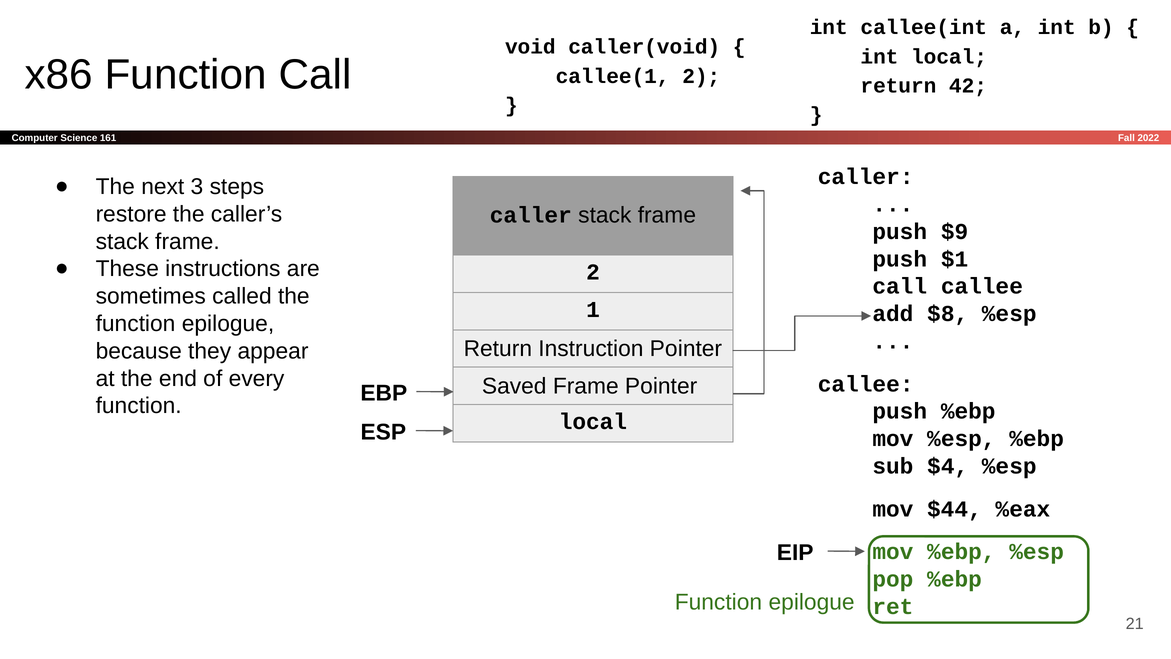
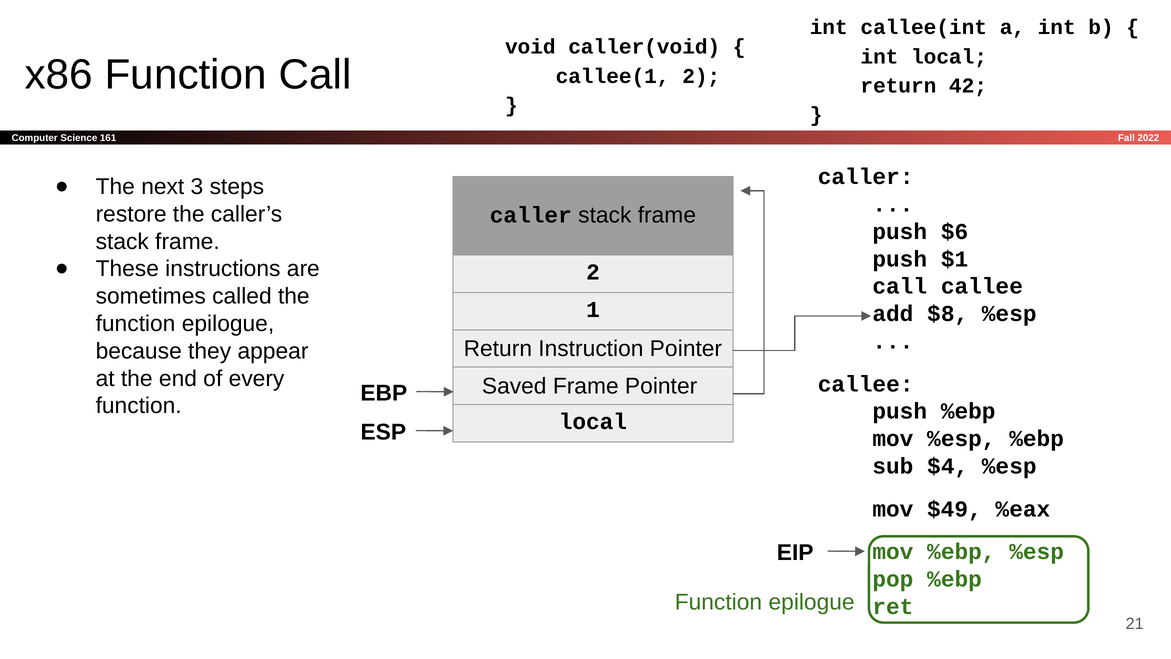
$9: $9 -> $6 (955, 232)
$44: $44 -> $49 (954, 509)
